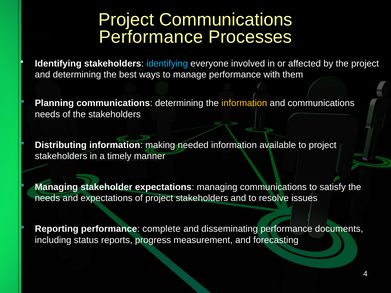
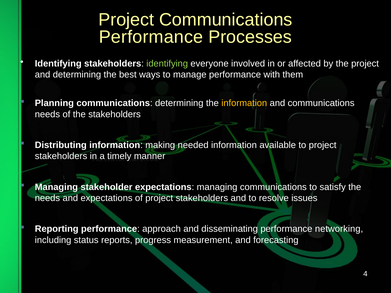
identifying colour: light blue -> light green (167, 64)
complete: complete -> approach (162, 229)
documents: documents -> networking (339, 229)
